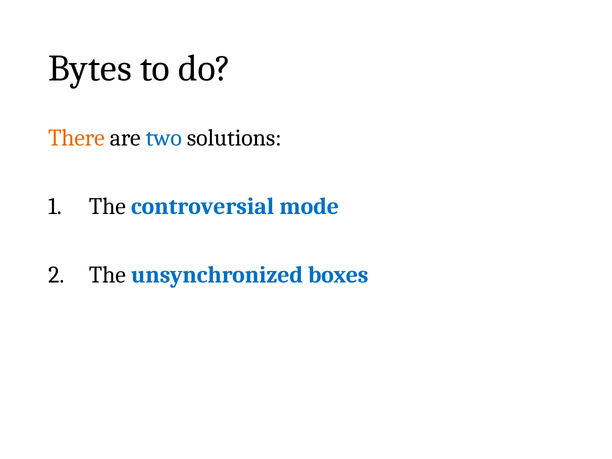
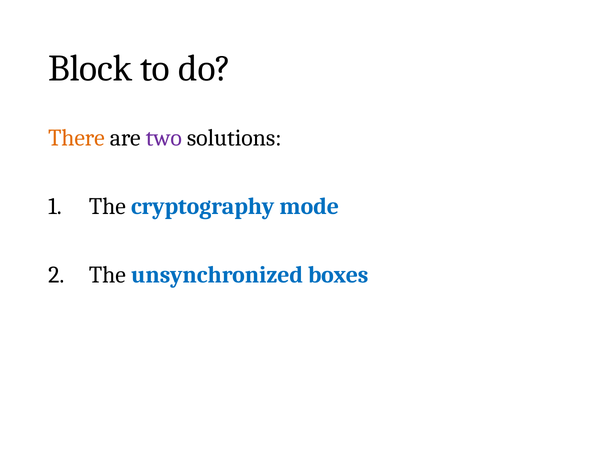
Bytes: Bytes -> Block (90, 69)
two colour: blue -> purple (164, 138)
controversial: controversial -> cryptography (203, 206)
